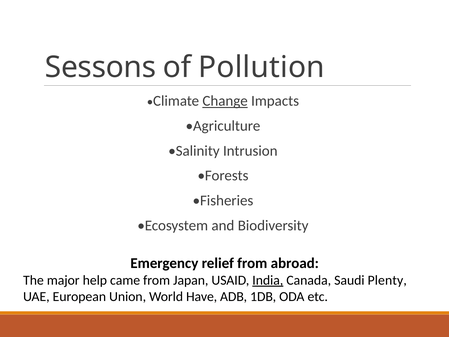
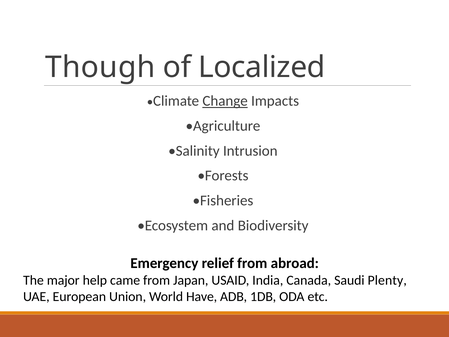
Sessons: Sessons -> Though (100, 67)
Pollution: Pollution -> Localized (262, 67)
India underline: present -> none (268, 280)
